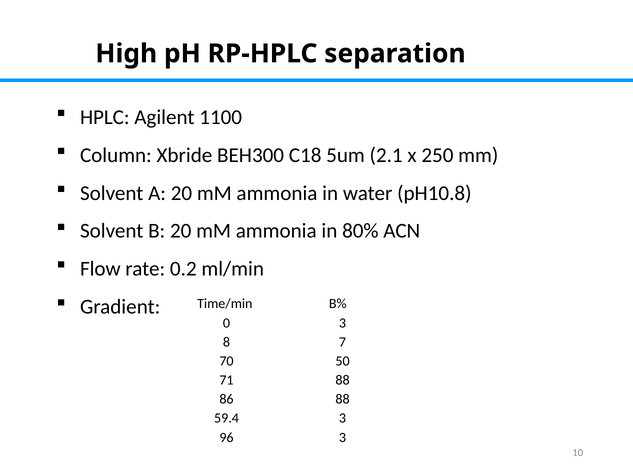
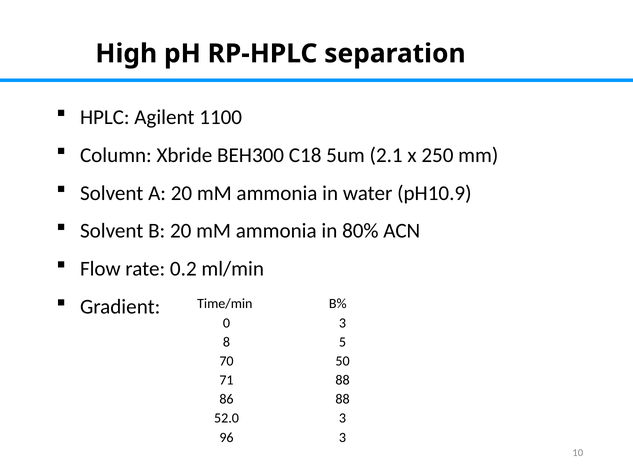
pH10.8: pH10.8 -> pH10.9 (434, 193)
7: 7 -> 5 (343, 343)
59.4: 59.4 -> 52.0 (226, 419)
